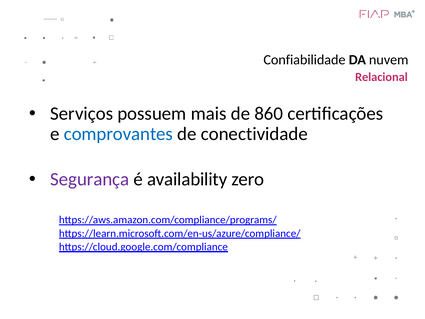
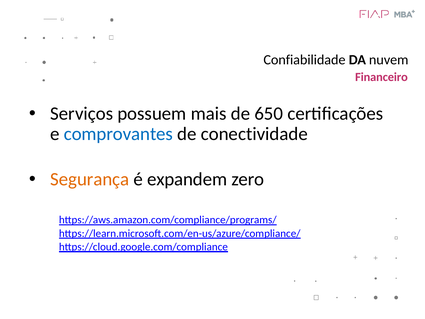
Relacional: Relacional -> Financeiro (381, 77)
860: 860 -> 650 (269, 114)
Segurança colour: purple -> orange (90, 179)
availability: availability -> expandem (187, 179)
